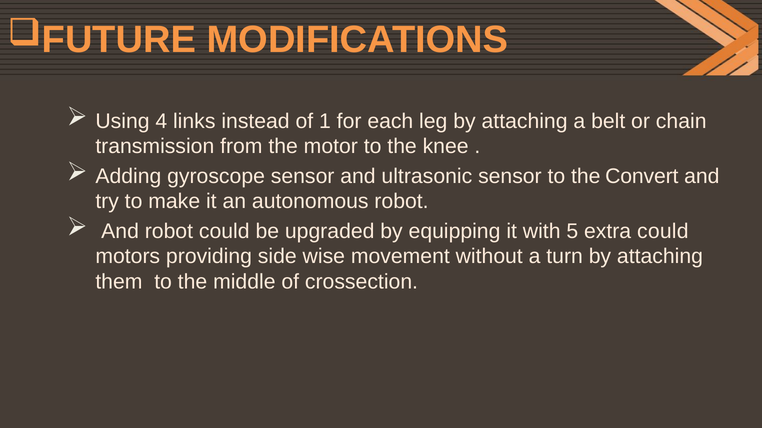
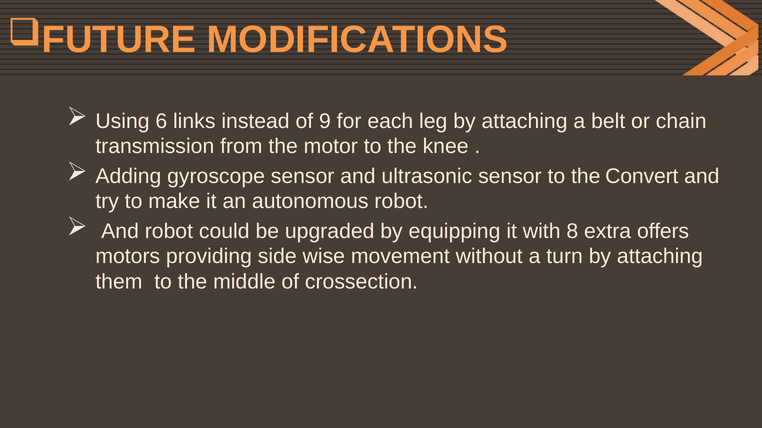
4: 4 -> 6 (161, 121)
1: 1 -> 9 (325, 121)
5: 5 -> 8 (572, 231)
extra could: could -> offers (663, 231)
